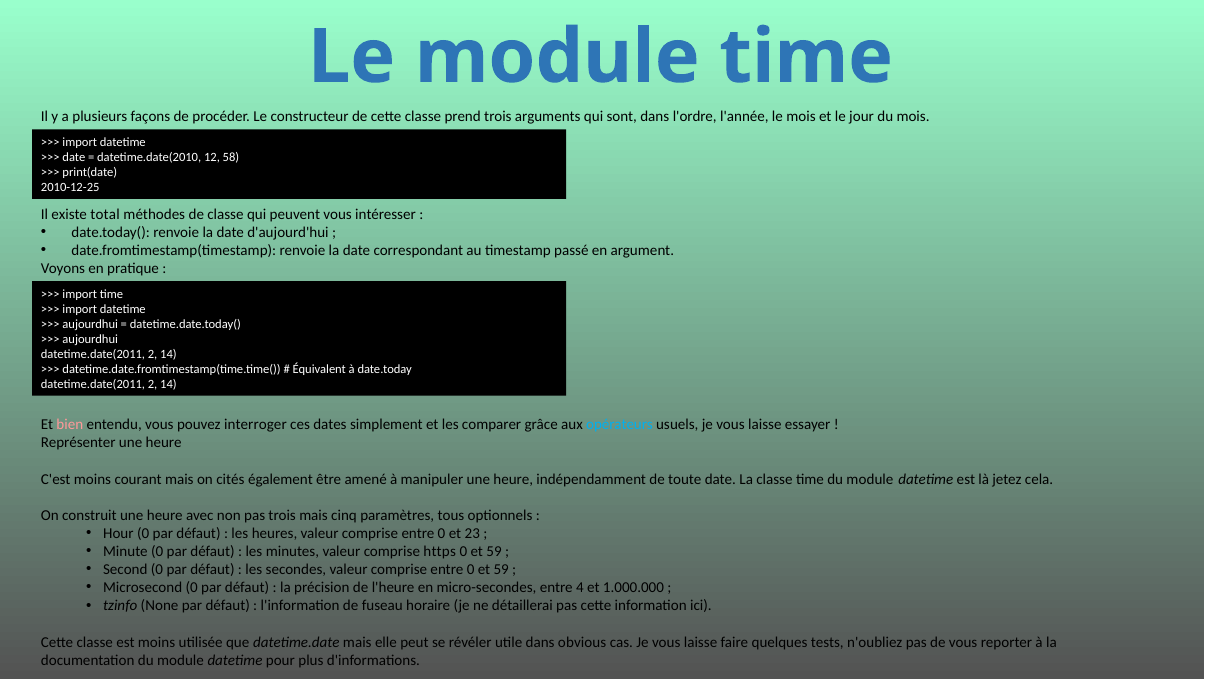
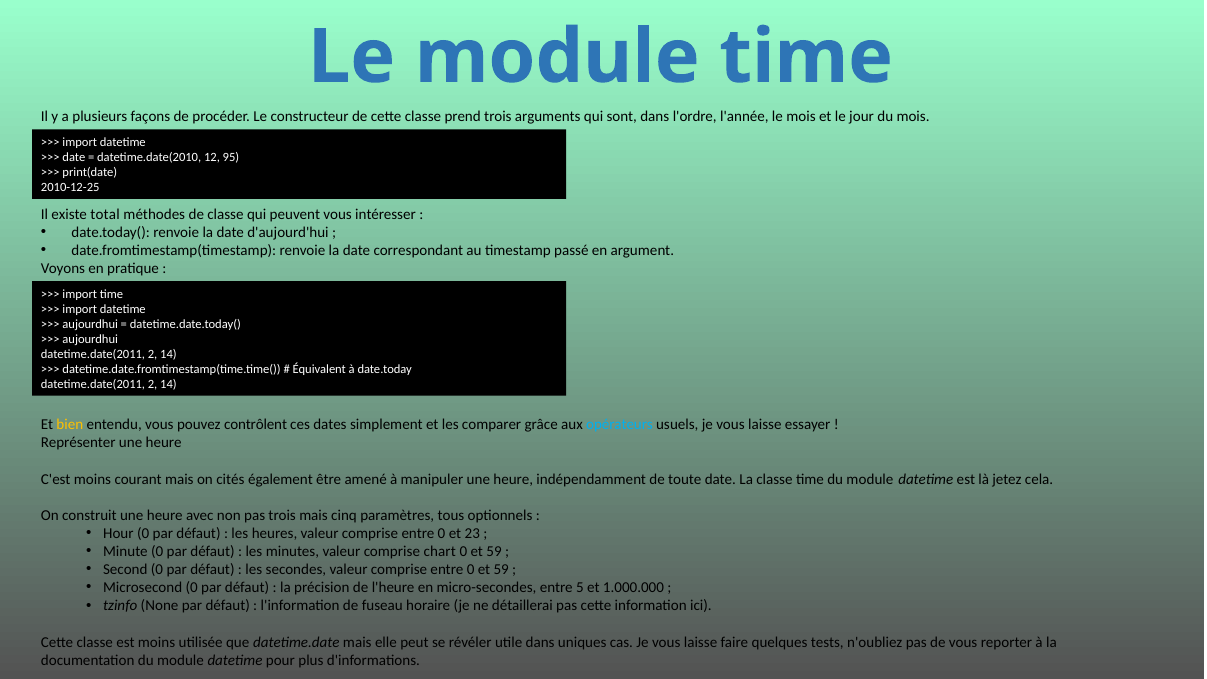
58: 58 -> 95 (231, 157)
bien colour: pink -> yellow (70, 425)
interroger: interroger -> contrôlent (256, 425)
https: https -> chart (440, 552)
4: 4 -> 5 (580, 588)
obvious: obvious -> uniques (582, 642)
